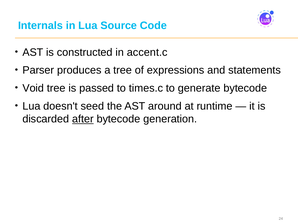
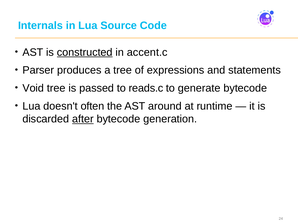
constructed underline: none -> present (85, 52)
times.c: times.c -> reads.c (146, 88)
seed: seed -> often (92, 106)
